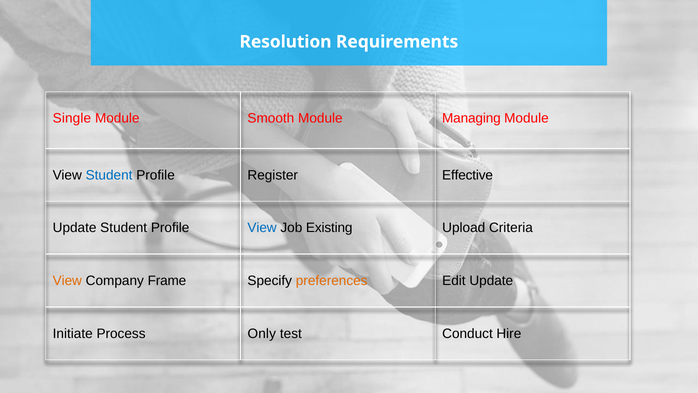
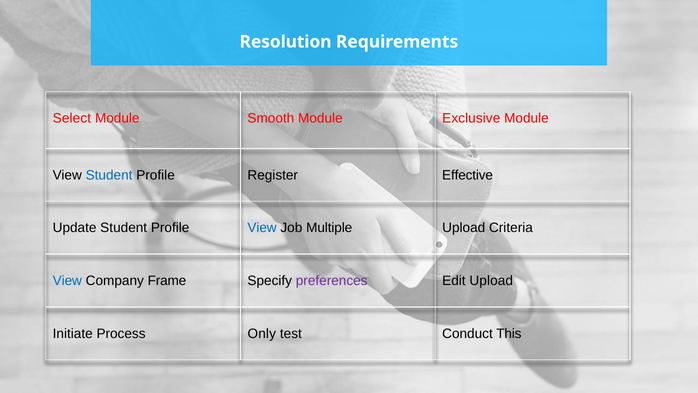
Single: Single -> Select (72, 118)
Managing: Managing -> Exclusive (471, 118)
Existing: Existing -> Multiple (329, 228)
View colour: orange -> blue (67, 280)
preferences colour: orange -> purple (332, 280)
Edit Update: Update -> Upload (491, 280)
Hire: Hire -> This (509, 333)
